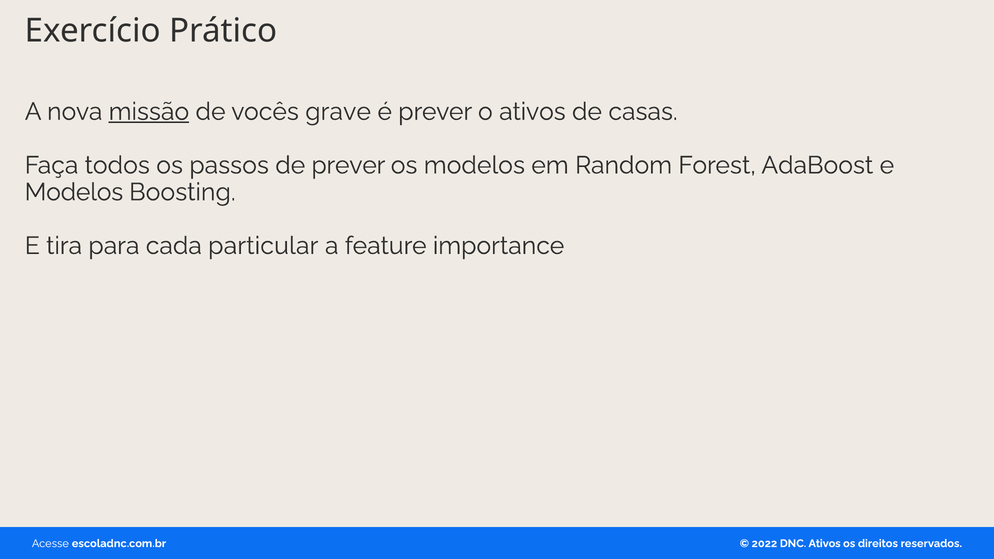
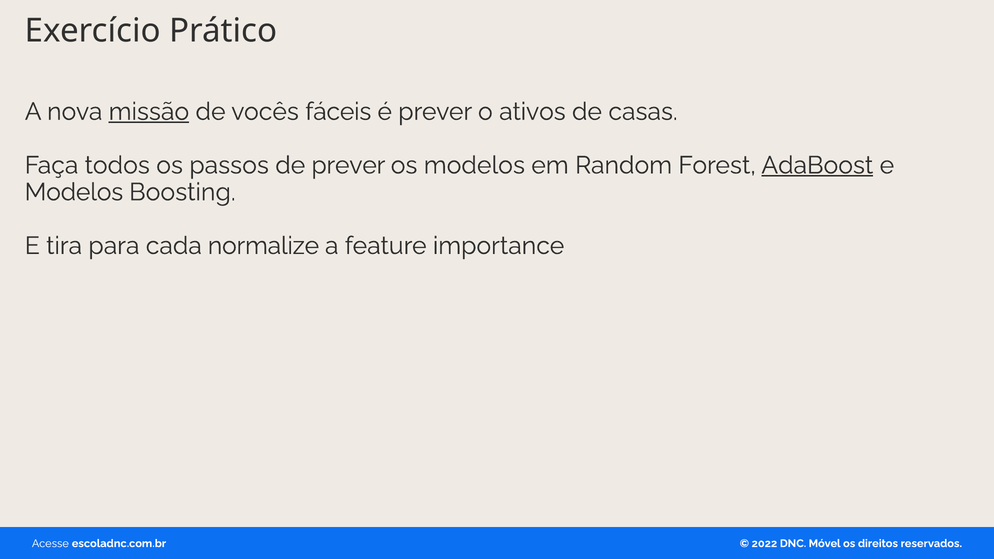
grave: grave -> fáceis (338, 112)
AdaBoost underline: none -> present (817, 165)
particular: particular -> normalize (263, 246)
Ativos: Ativos -> Móvel (825, 544)
